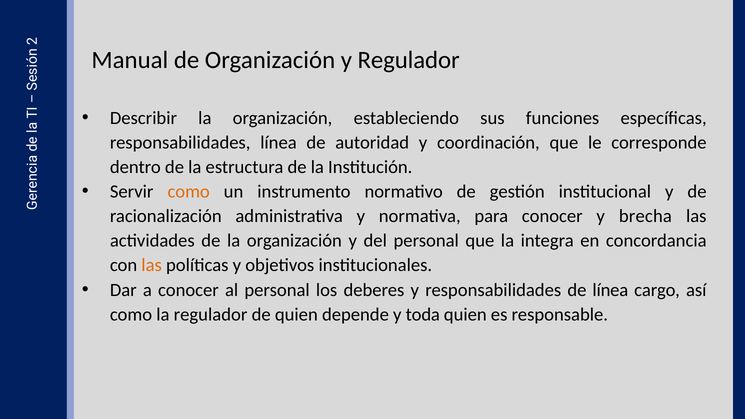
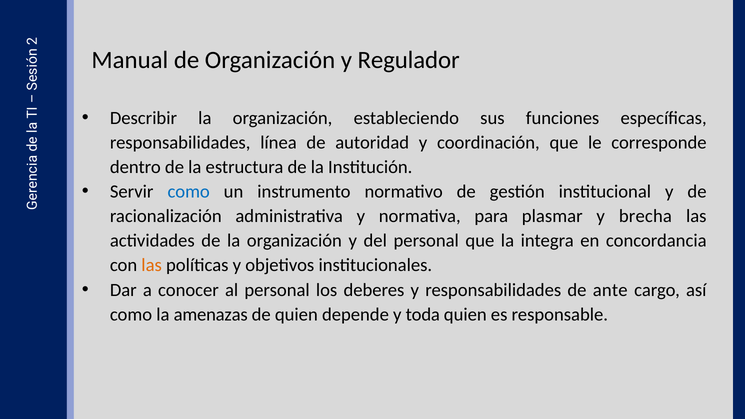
como colour: orange -> blue (189, 192)
para conocer: conocer -> plasmar (552, 216)
de línea: línea -> ante (610, 290)
la regulador: regulador -> amenazas (211, 314)
